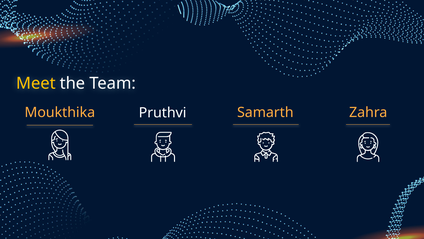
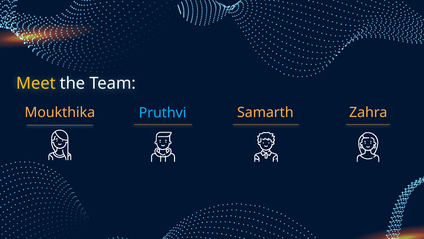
Pruthvi colour: white -> light blue (163, 113)
